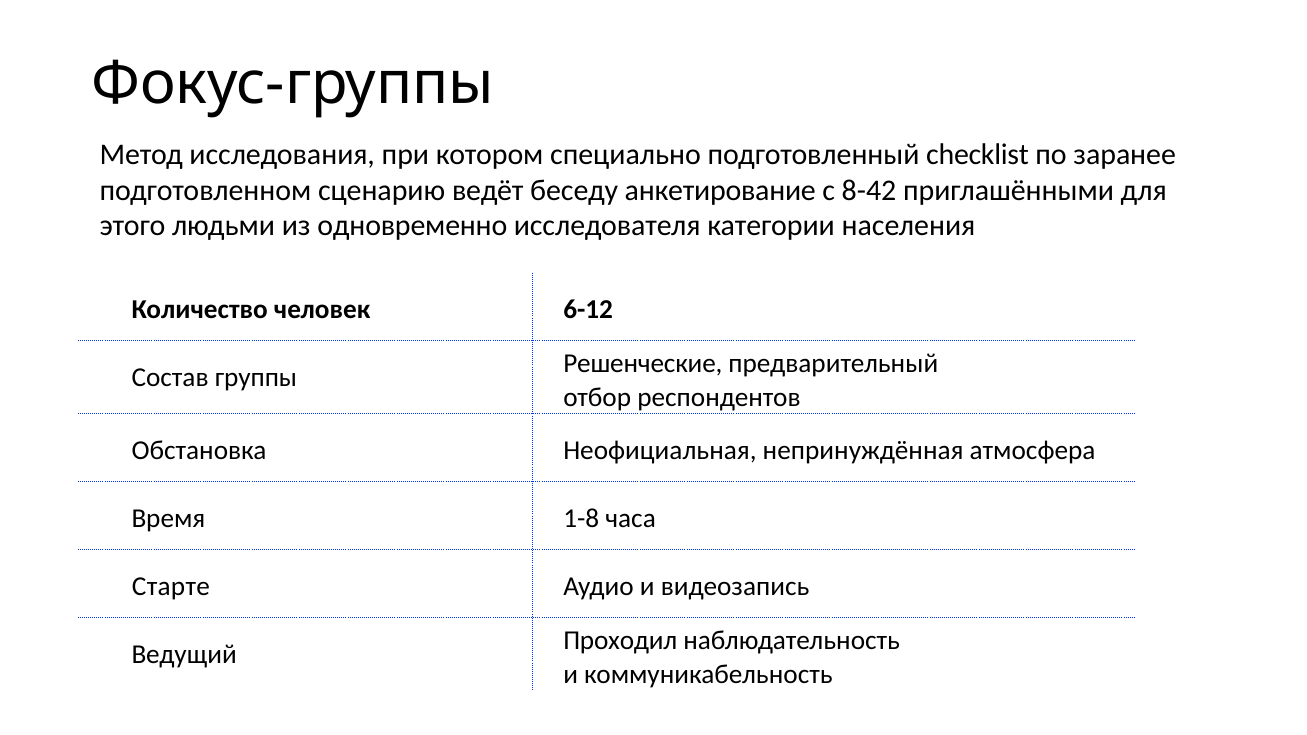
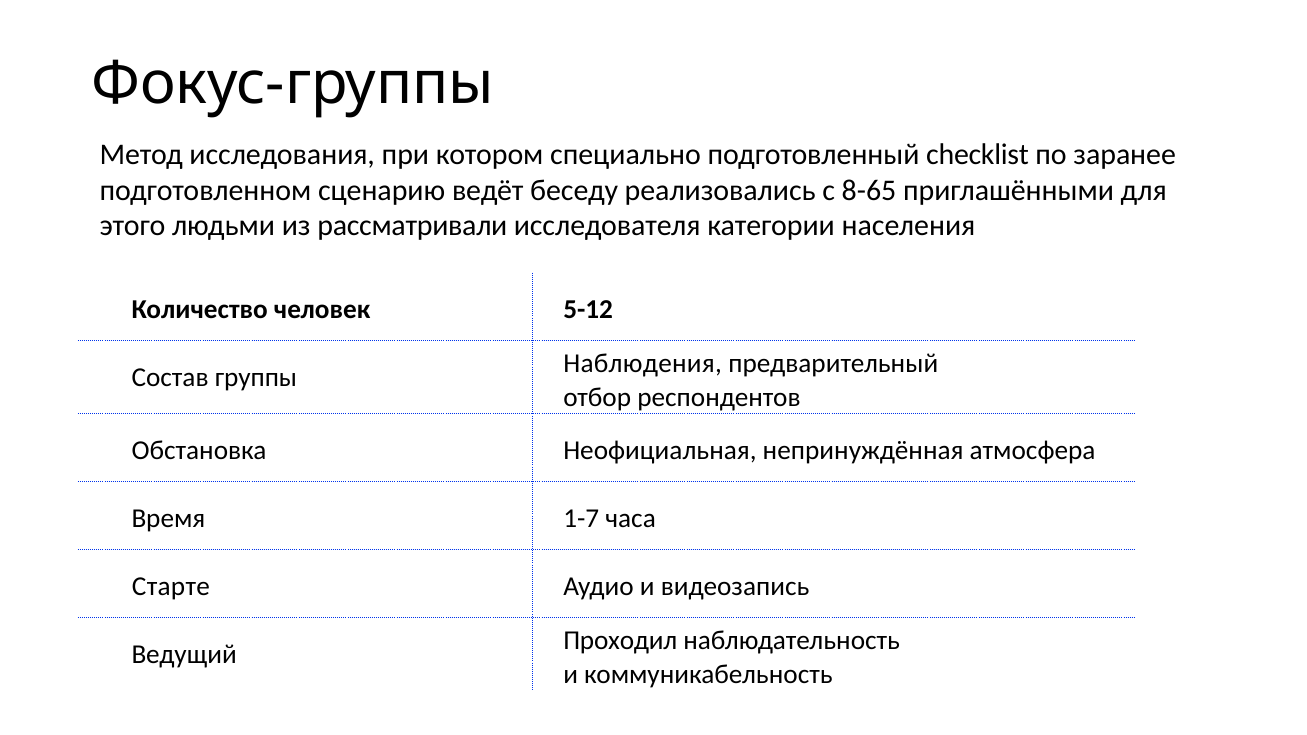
анкетирование: анкетирование -> реализовались (720, 190)
8-42: 8-42 -> 8-65 (869, 190)
одновременно: одновременно -> рассматривали (412, 226)
6-12: 6-12 -> 5-12 (588, 309)
Решенческие: Решенческие -> Наблюдения (643, 364)
1-8: 1-8 -> 1-7 (581, 519)
